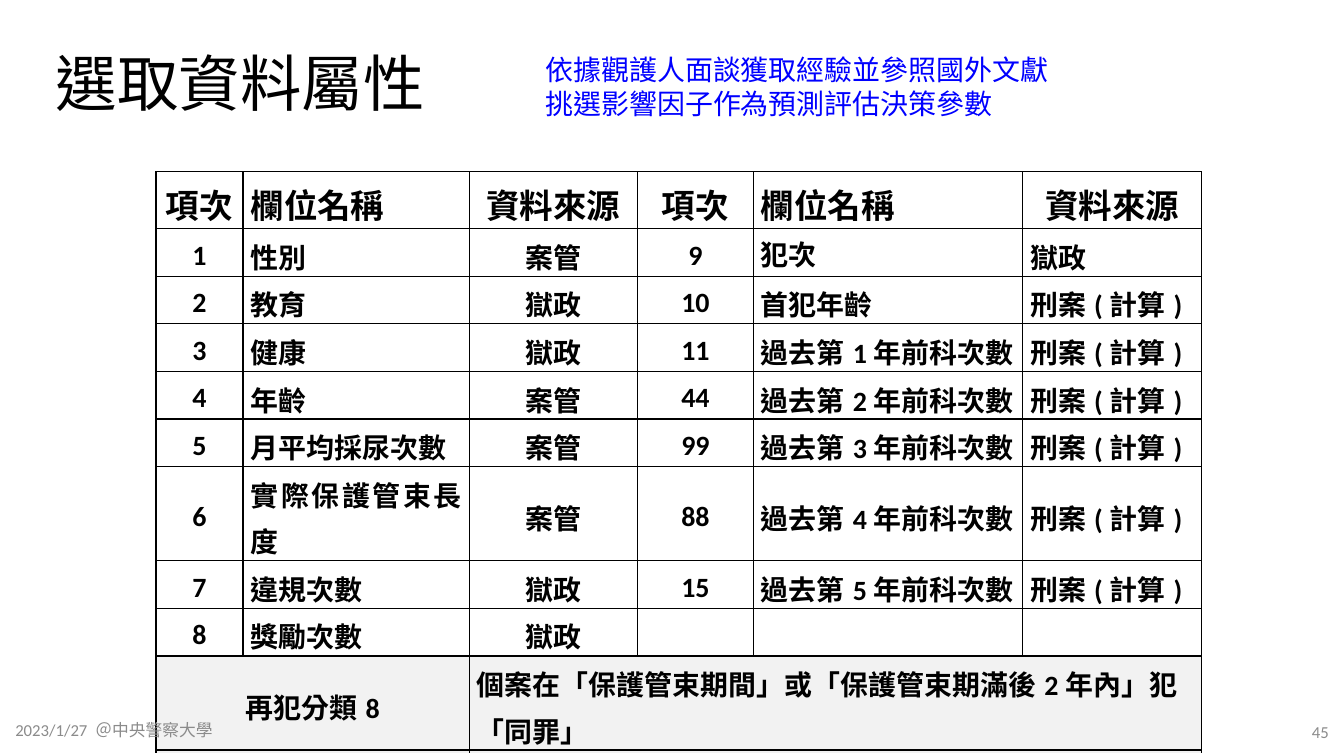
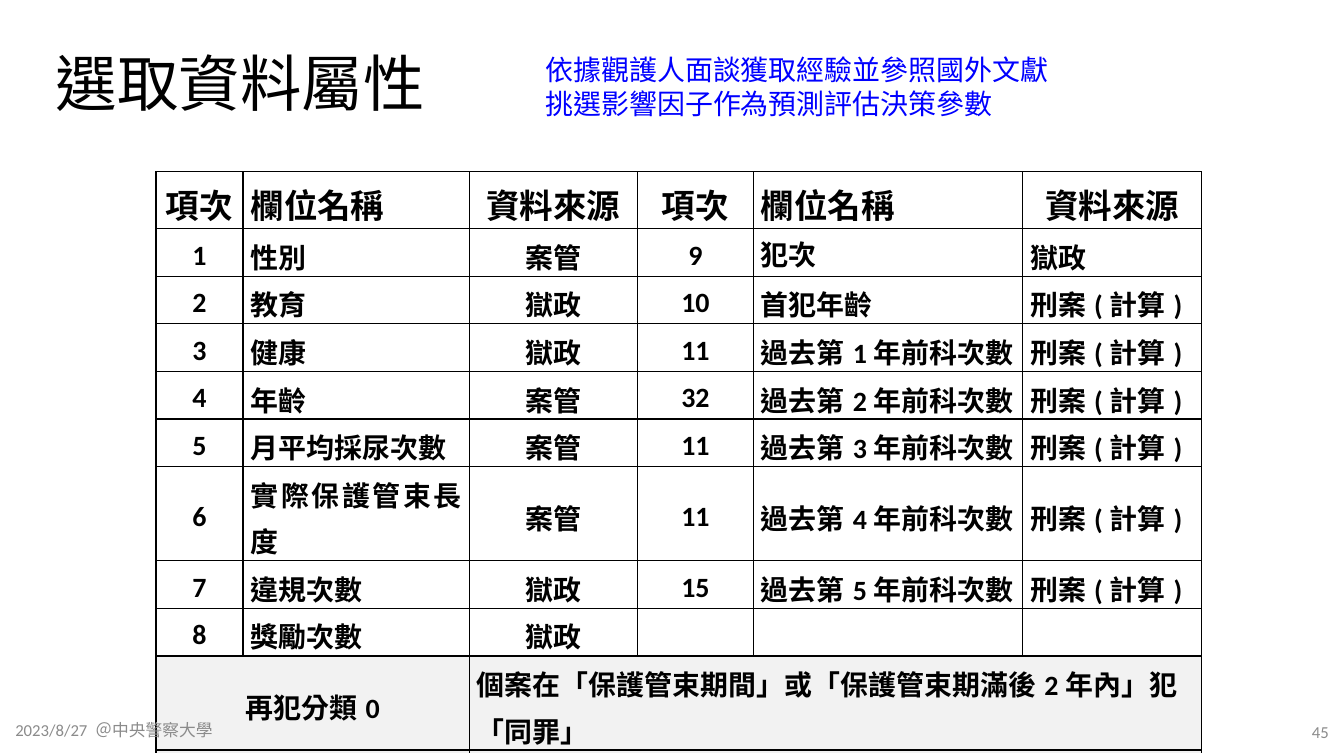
44: 44 -> 32 (695, 399)
99: 99 -> 11 (695, 447)
88: 88 -> 11 (695, 518)
8: 8 -> 0 (373, 710)
2023/1/27: 2023/1/27 -> 2023/8/27 (51, 732)
